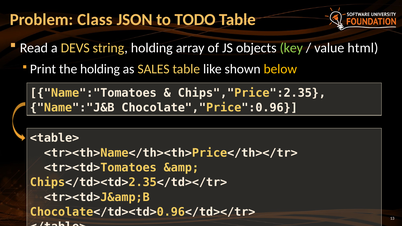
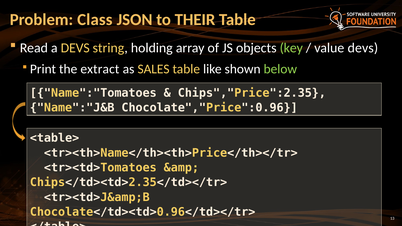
TODO: TODO -> THEIR (195, 20)
value html: html -> devs (363, 48)
the holding: holding -> extract (100, 69)
below colour: yellow -> light green (280, 69)
